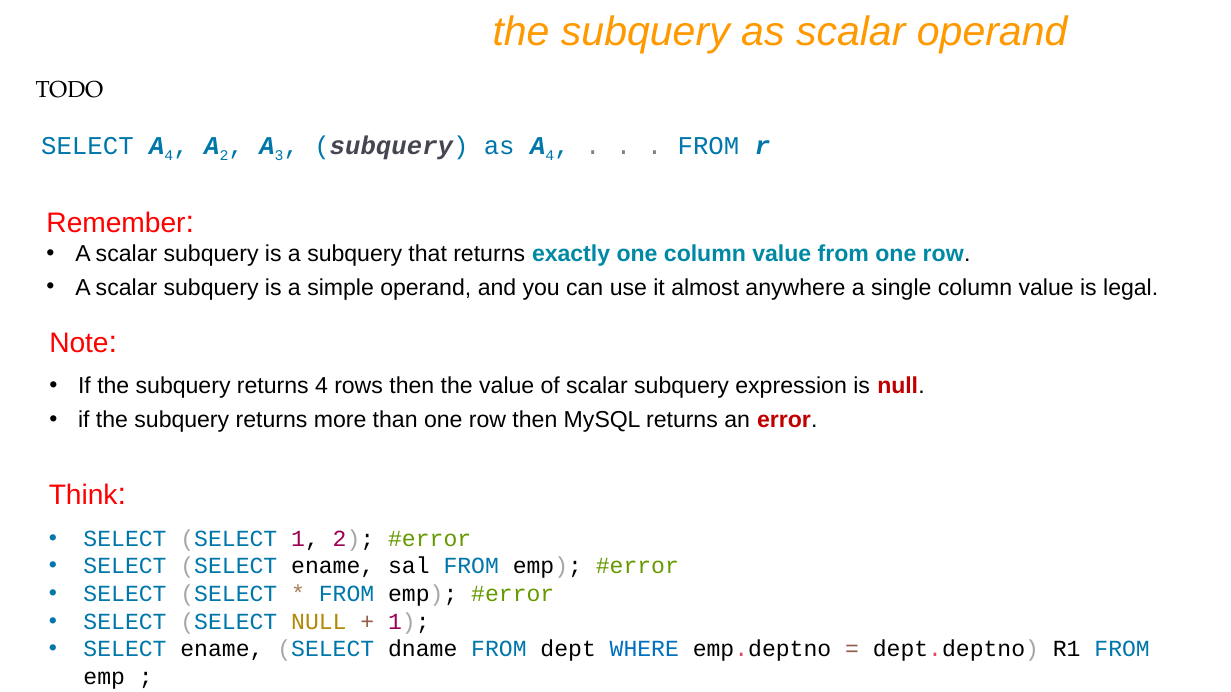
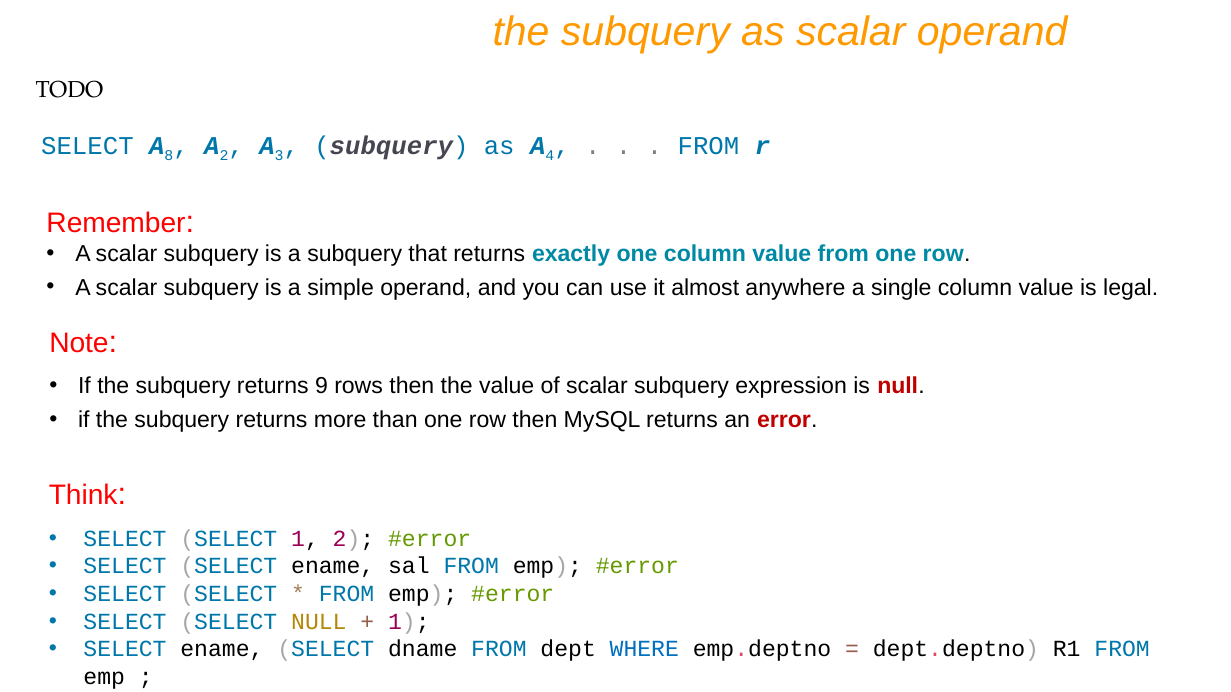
SELECT A 4: 4 -> 8 (169, 156)
returns 4: 4 -> 9 (322, 386)
